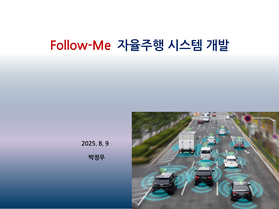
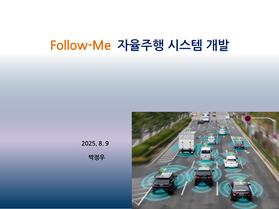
Follow-Me colour: red -> orange (81, 46)
